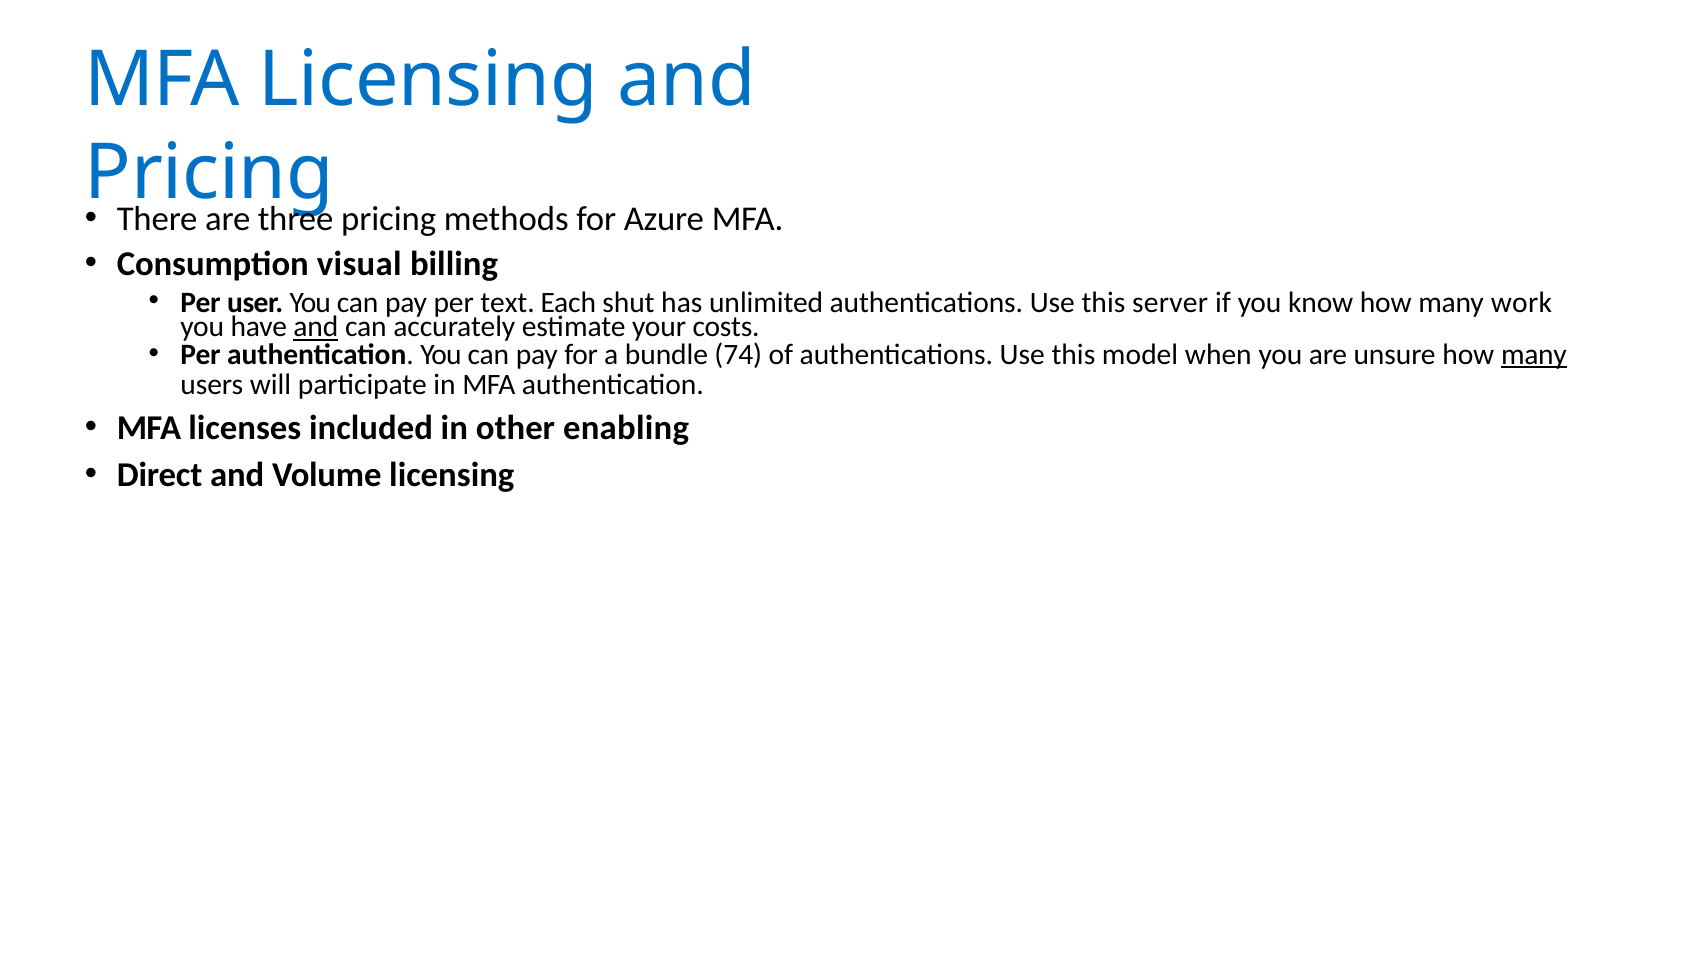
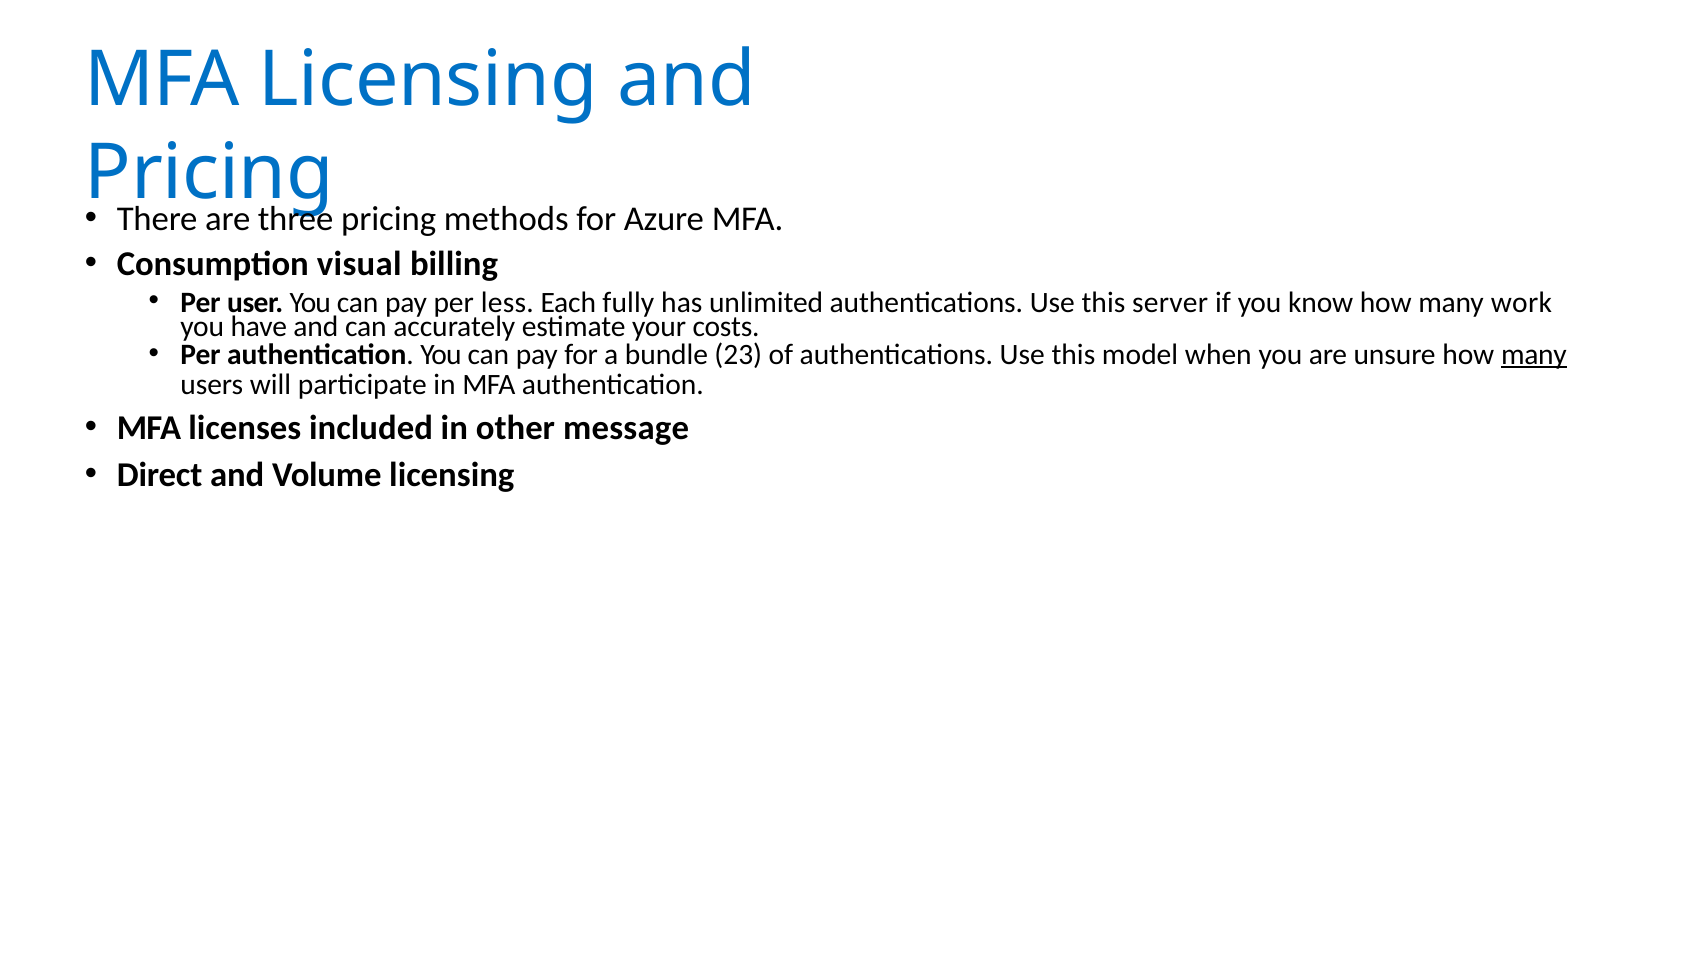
text: text -> less (507, 302)
shut: shut -> fully (628, 302)
and underline: present -> none (316, 327)
74: 74 -> 23 (738, 354)
enabling: enabling -> message (626, 428)
